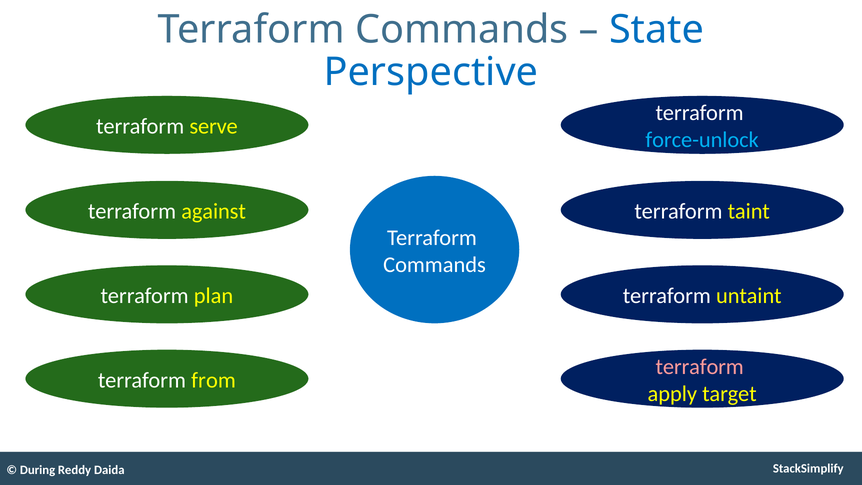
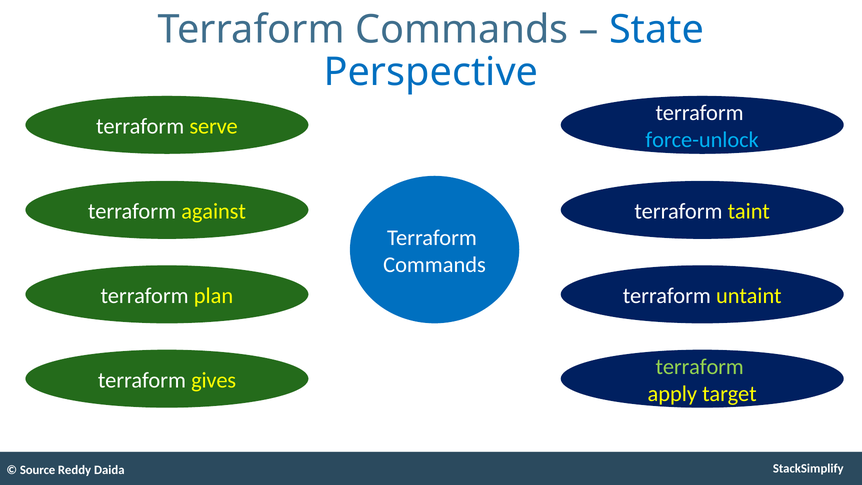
terraform colour: pink -> light green (700, 367)
from: from -> gives (214, 380)
During: During -> Source (38, 470)
